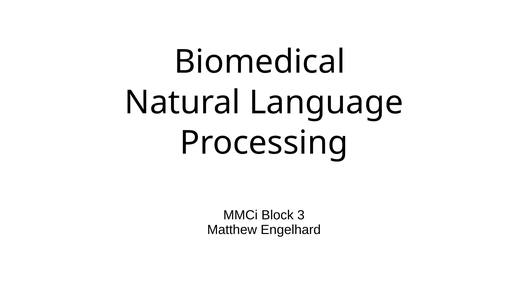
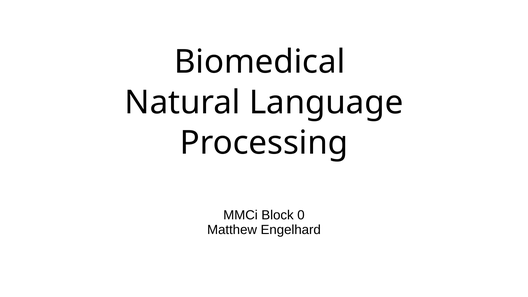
3: 3 -> 0 (301, 215)
